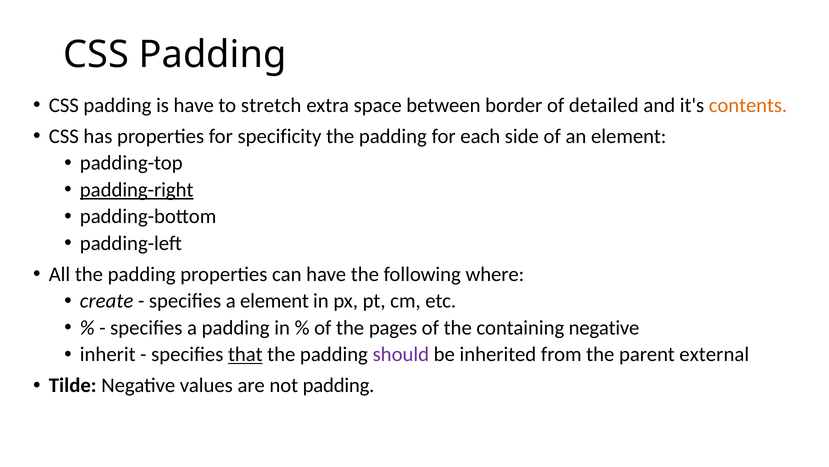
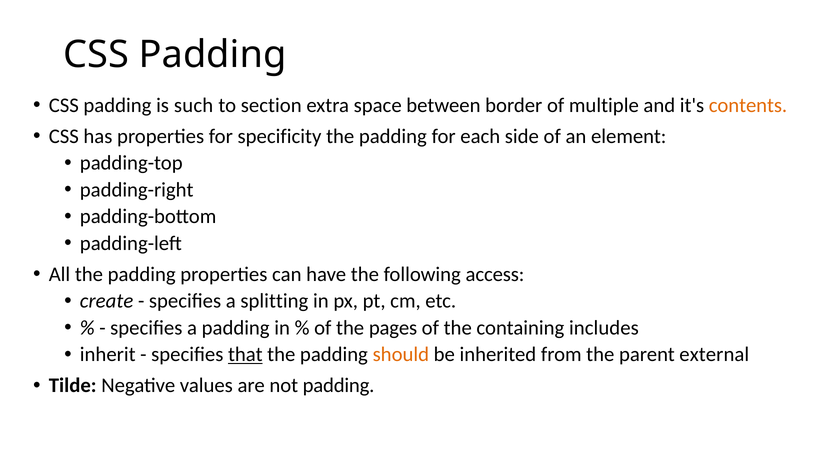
is have: have -> such (194, 105)
stretch: stretch -> section (271, 105)
detailed: detailed -> multiple (604, 105)
padding-right underline: present -> none (137, 190)
where: where -> access (495, 274)
a element: element -> splitting (274, 301)
containing negative: negative -> includes (604, 327)
should colour: purple -> orange (401, 354)
